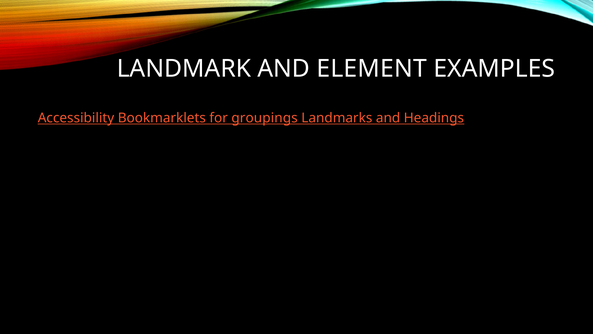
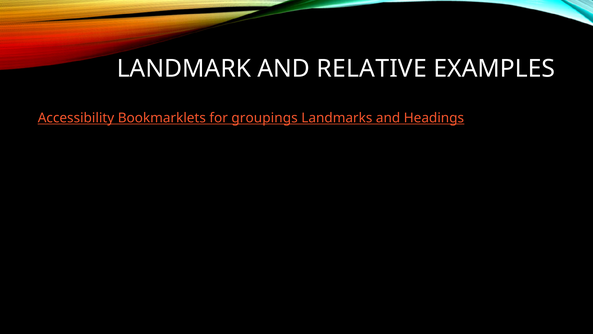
ELEMENT: ELEMENT -> RELATIVE (372, 68)
